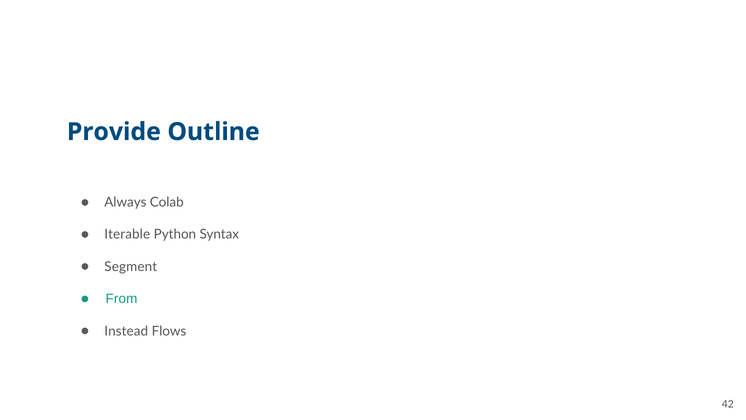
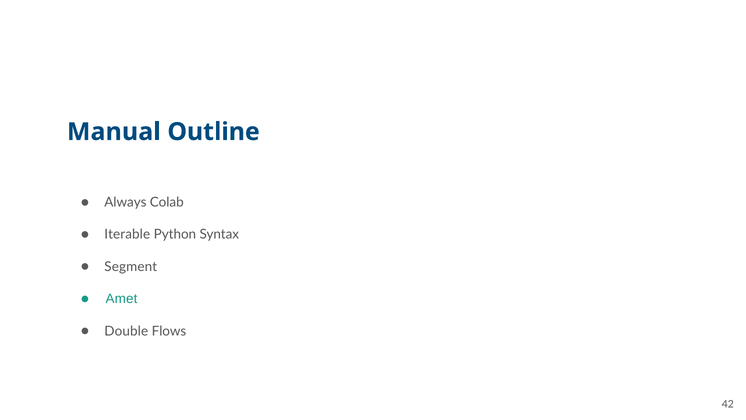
Provide: Provide -> Manual (114, 132)
From: From -> Amet (122, 298)
Instead: Instead -> Double (126, 331)
